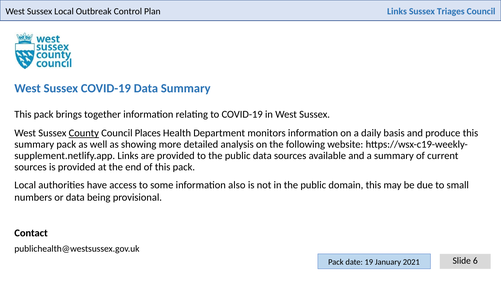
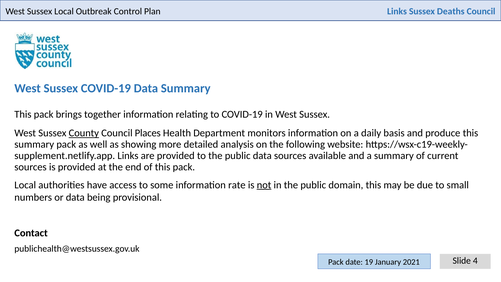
Triages: Triages -> Deaths (451, 11)
also: also -> rate (237, 185)
not underline: none -> present (264, 185)
6: 6 -> 4 (475, 261)
